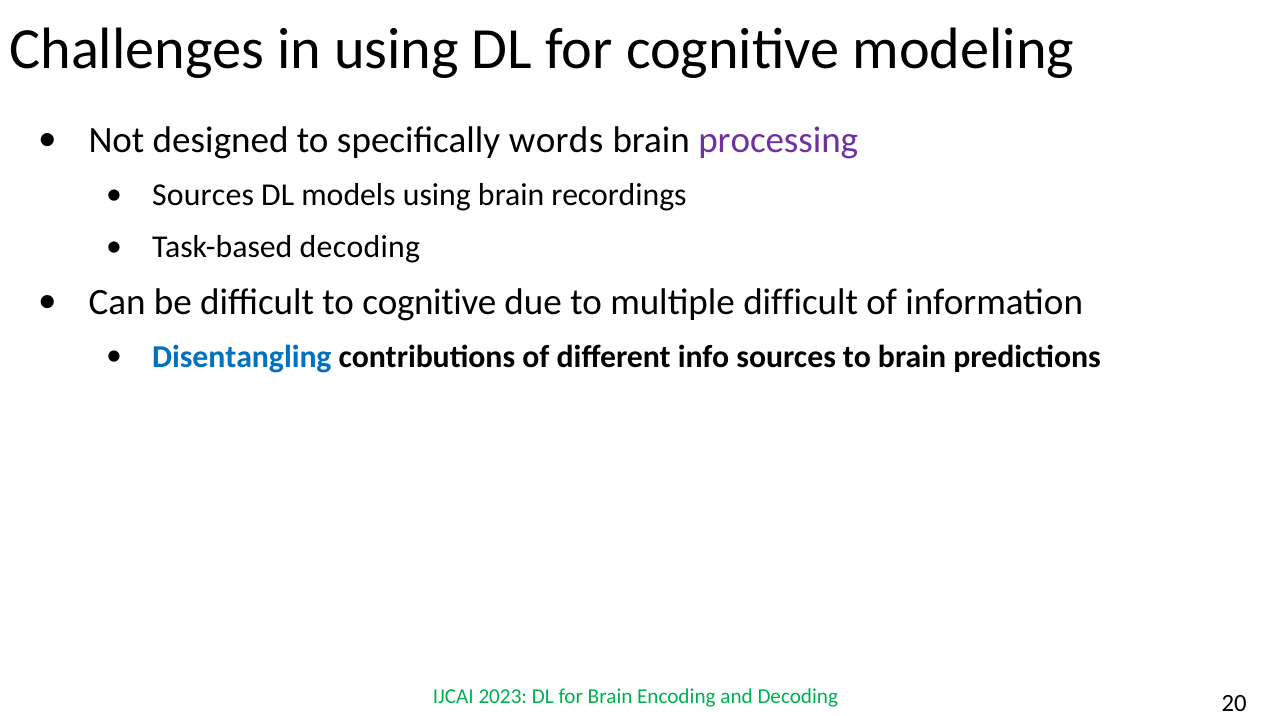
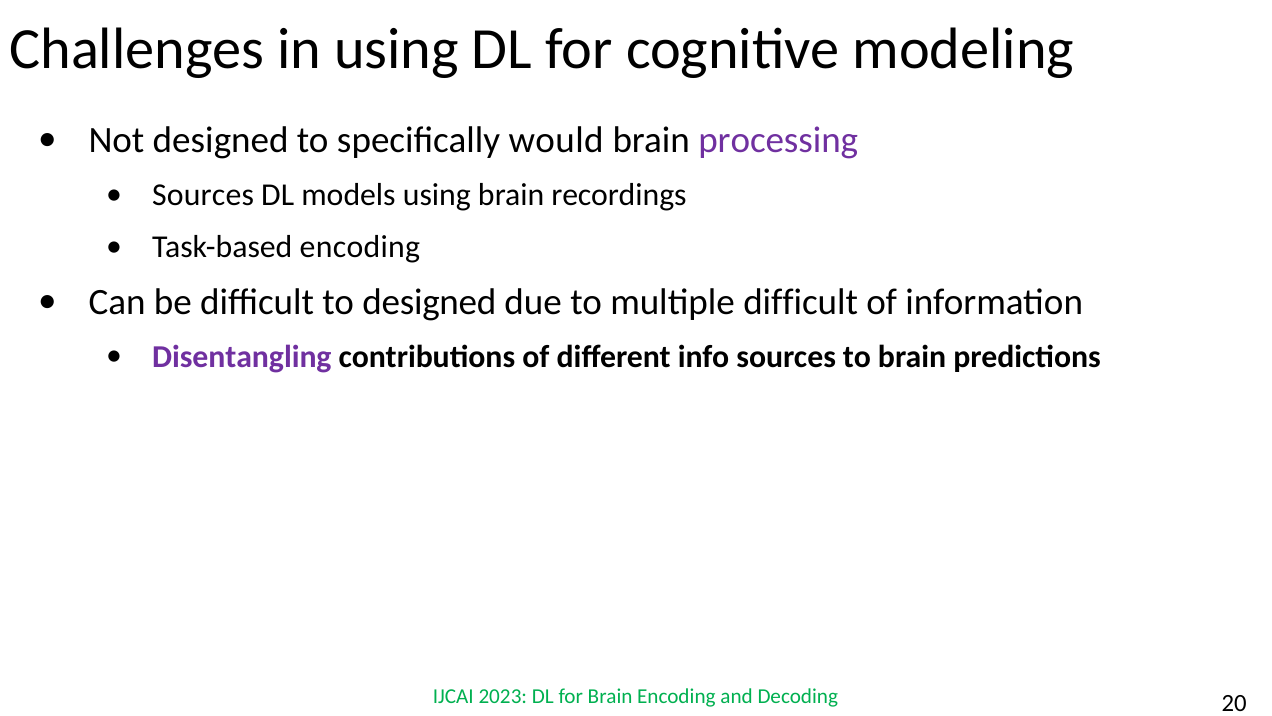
words: words -> would (556, 140)
Task-based decoding: decoding -> encoding (360, 247)
to cognitive: cognitive -> designed (429, 302)
Disentangling colour: blue -> purple (242, 357)
